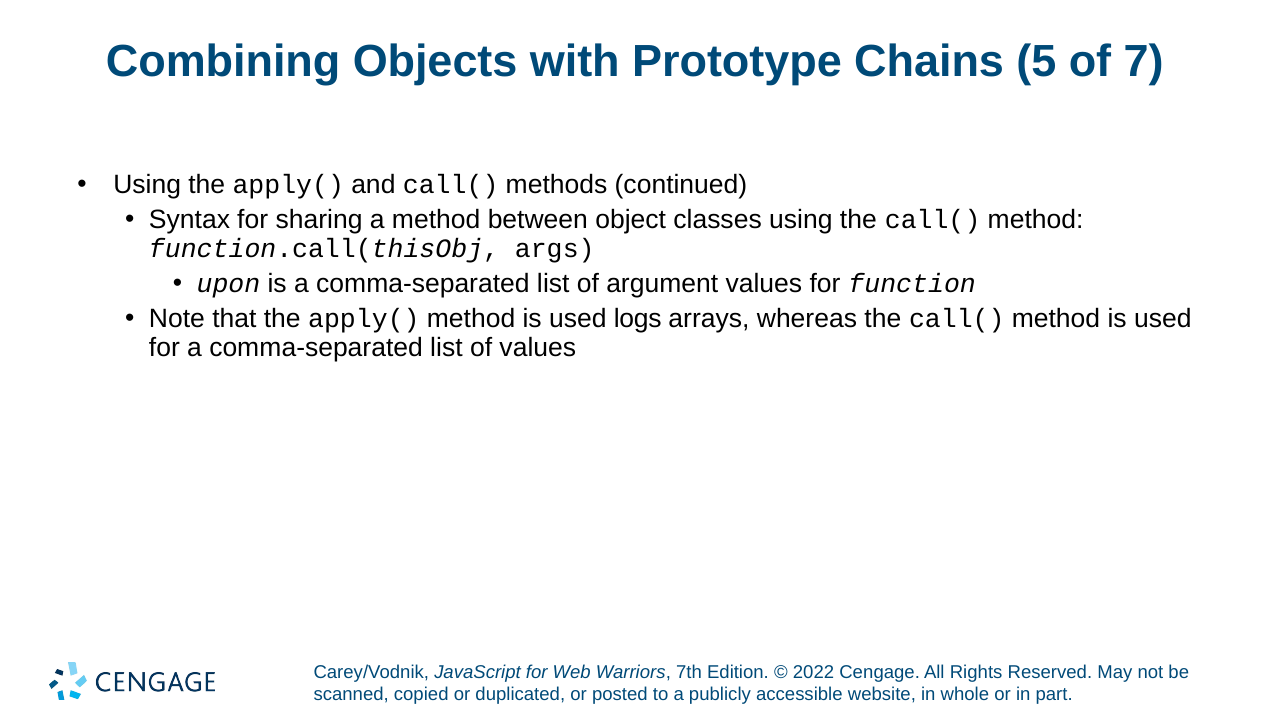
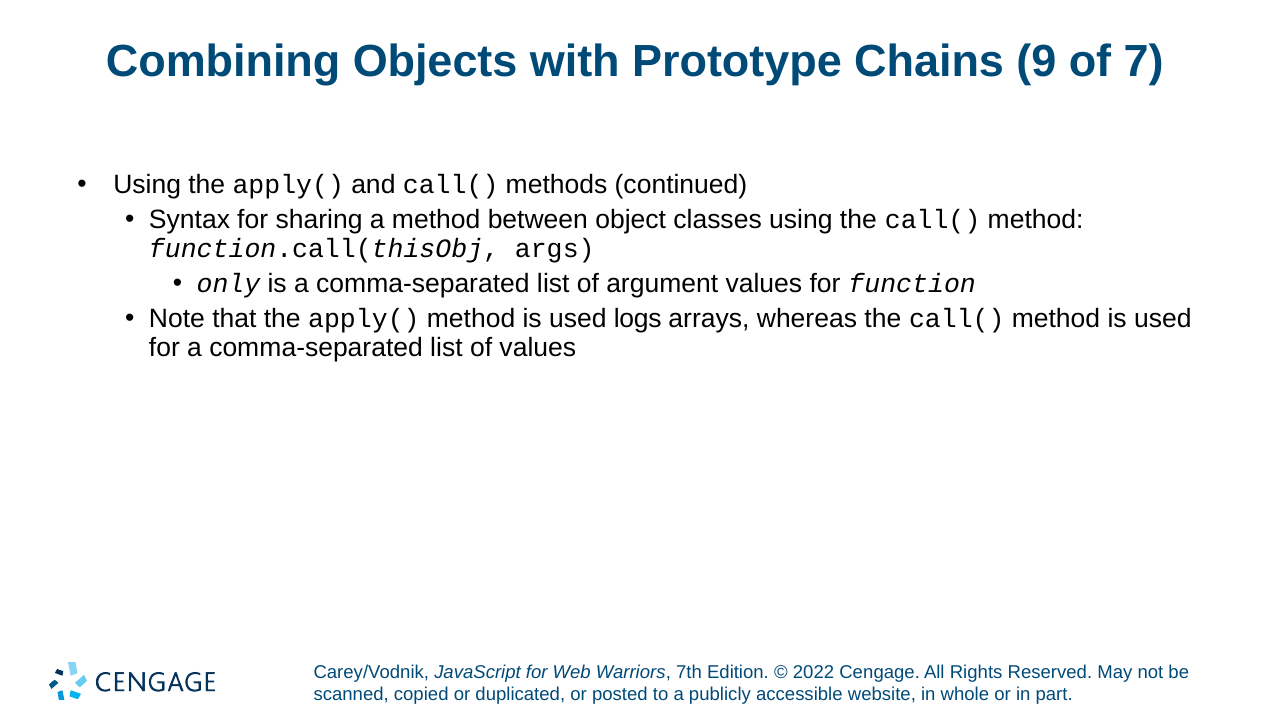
5: 5 -> 9 (1036, 62)
upon: upon -> only (228, 284)
